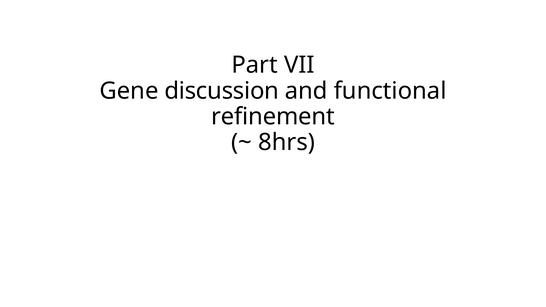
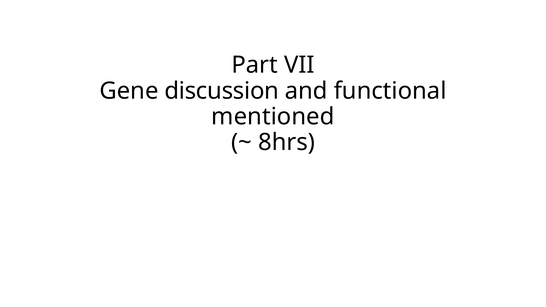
refinement: refinement -> mentioned (273, 117)
